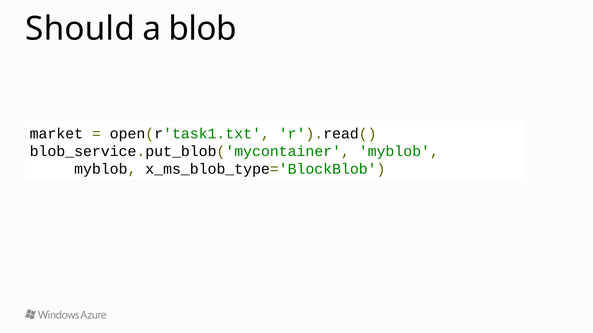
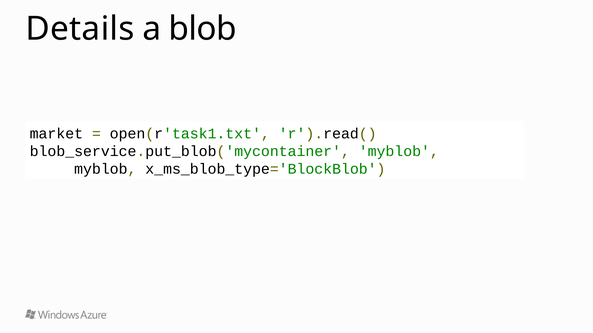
Should: Should -> Details (80, 29)
